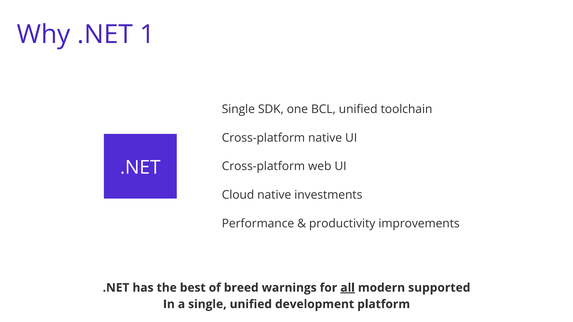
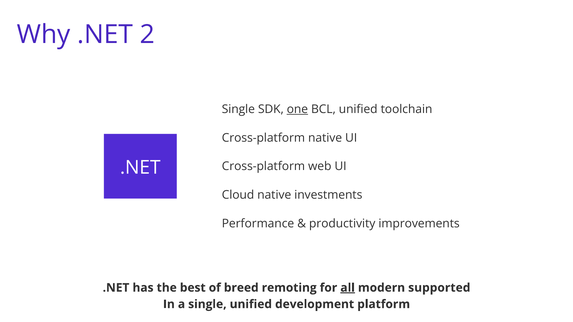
1: 1 -> 2 (147, 35)
one underline: none -> present (297, 109)
warnings: warnings -> remoting (289, 288)
